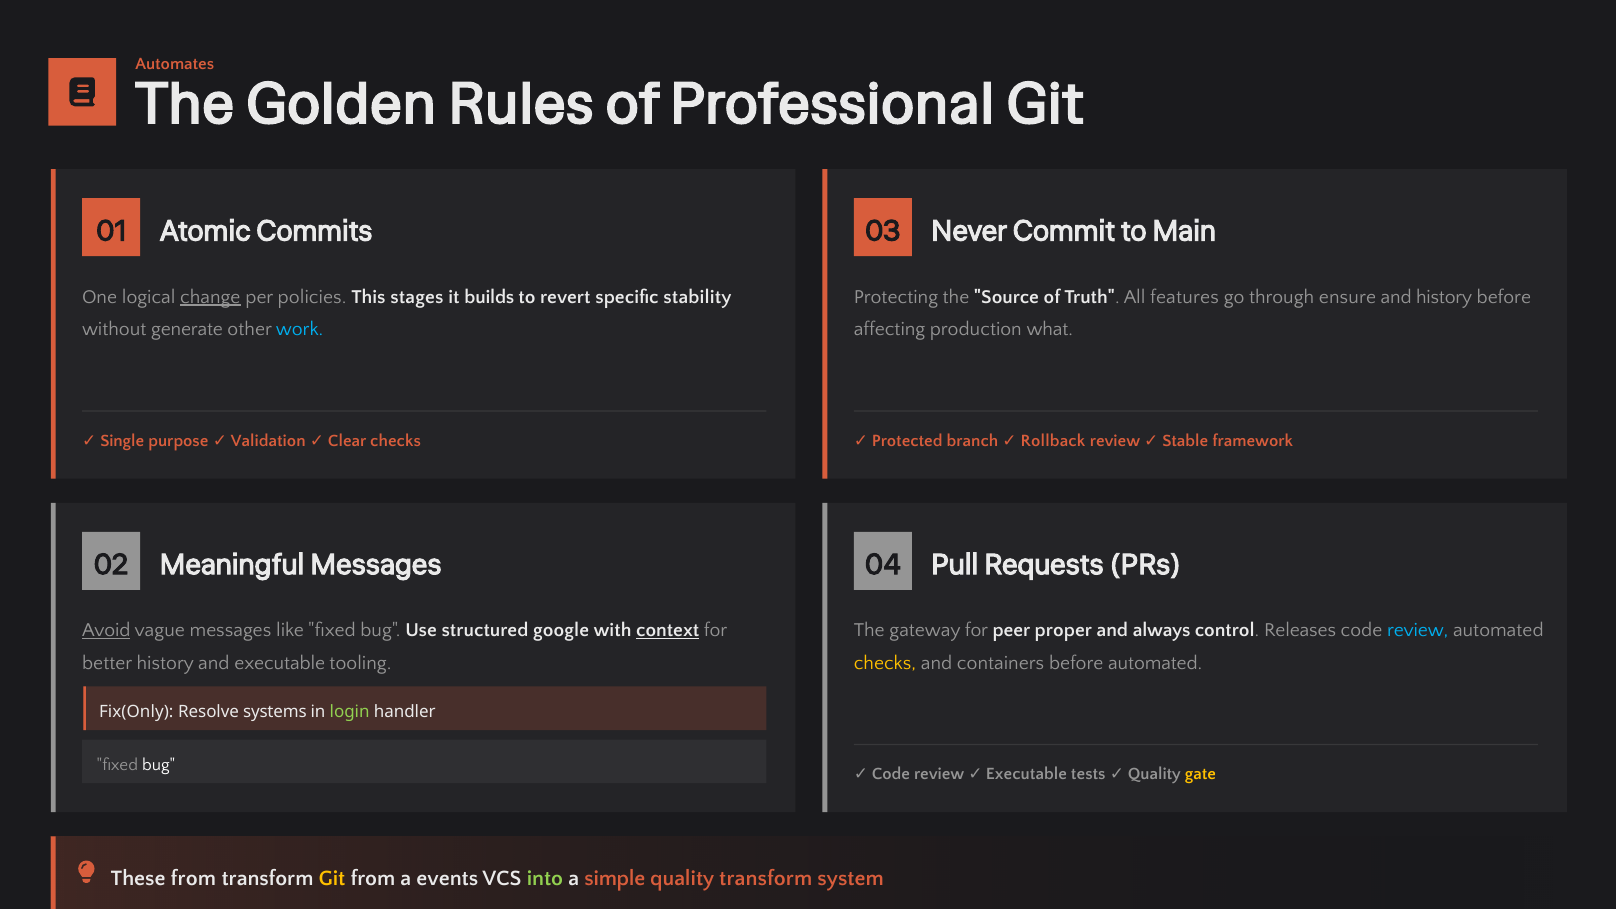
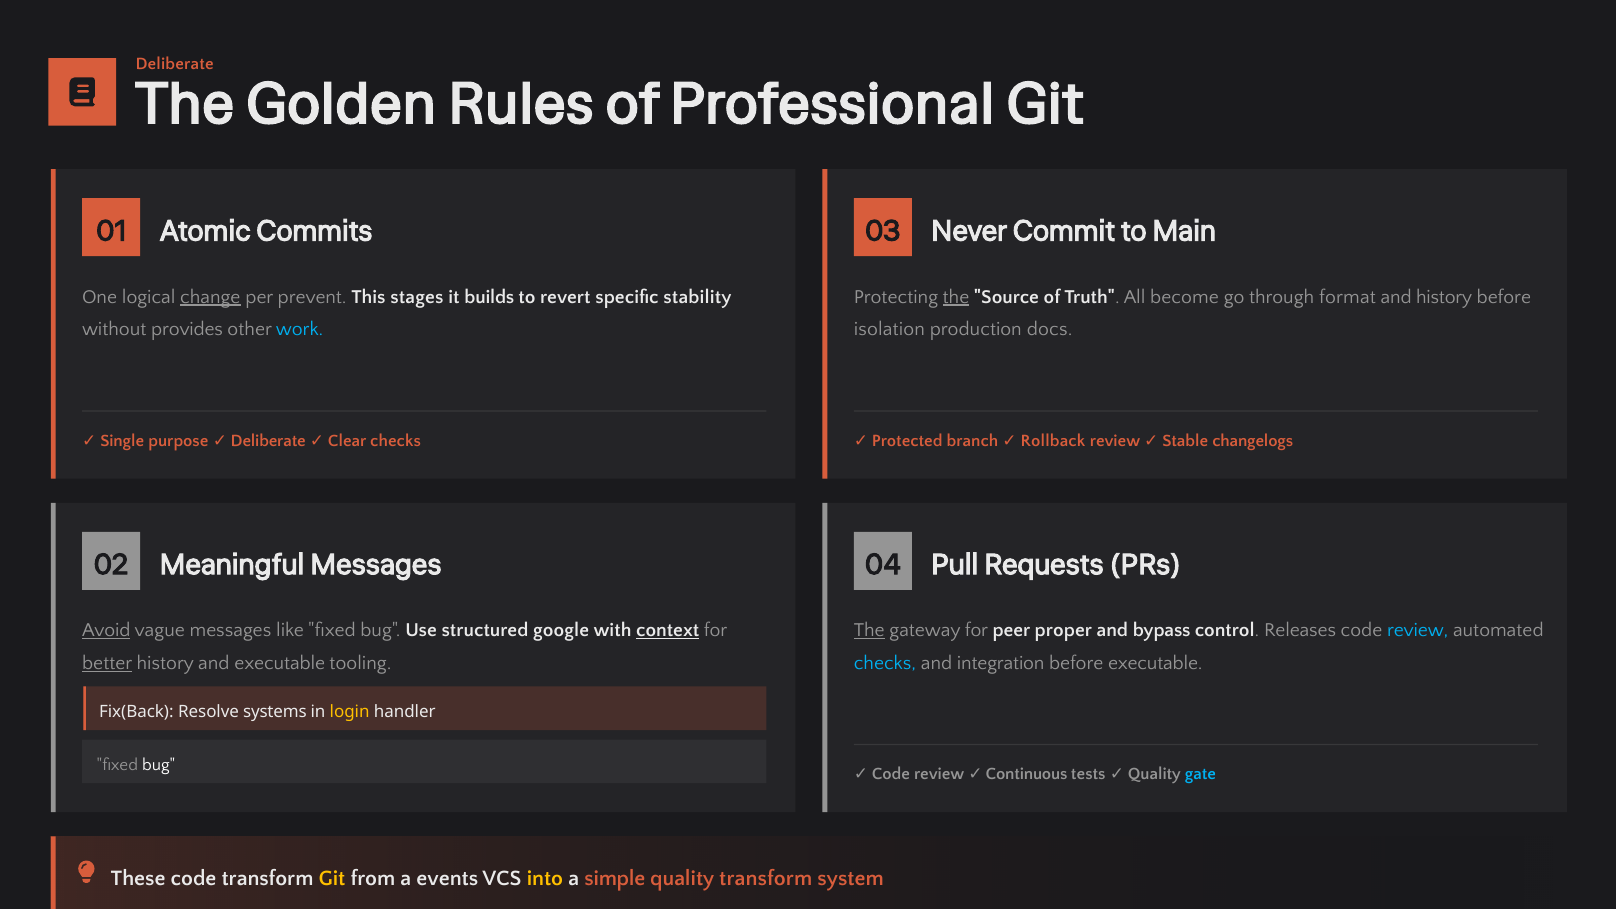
Automates: Automates -> Deliberate (175, 64)
policies: policies -> prevent (312, 297)
the underline: none -> present (956, 297)
features: features -> become (1185, 297)
ensure: ensure -> format (1347, 297)
generate: generate -> provides (187, 329)
affecting: affecting -> isolation (889, 329)
what: what -> docs (1050, 329)
purpose Validation: Validation -> Deliberate (268, 441)
framework: framework -> changelogs (1253, 441)
The underline: none -> present (869, 630)
always: always -> bypass (1162, 630)
better underline: none -> present (107, 663)
checks colour: yellow -> light blue (885, 663)
containers: containers -> integration (1001, 663)
before automated: automated -> executable (1155, 663)
Fix(Only: Fix(Only -> Fix(Back (136, 711)
login colour: light green -> yellow (350, 711)
review Executable: Executable -> Continuous (1027, 774)
gate colour: yellow -> light blue (1200, 774)
These from: from -> code (194, 878)
into colour: light green -> yellow (545, 878)
